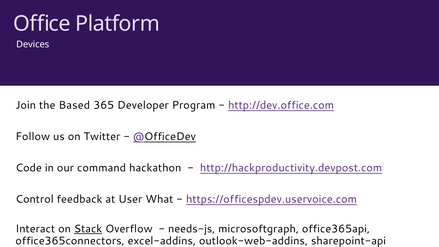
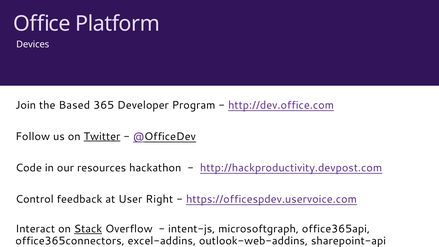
Twitter underline: none -> present (102, 136)
command: command -> resources (102, 168)
What: What -> Right (159, 199)
needs-js: needs-js -> intent-js (192, 229)
